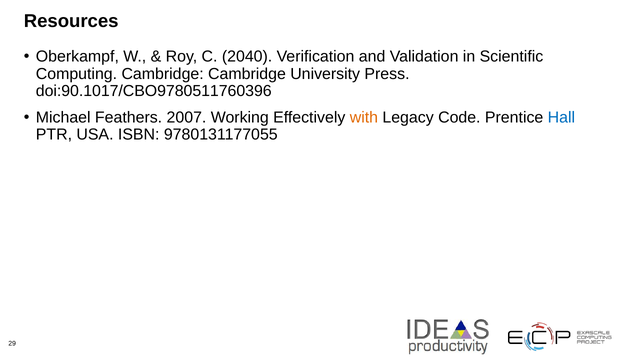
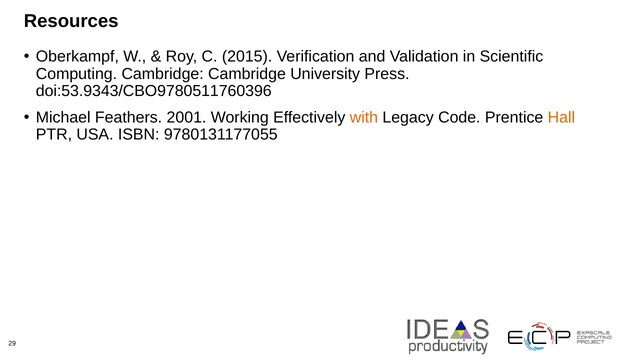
2040: 2040 -> 2015 (247, 57)
doi:90.1017/CBO9780511760396: doi:90.1017/CBO9780511760396 -> doi:53.9343/CBO9780511760396 (154, 91)
2007: 2007 -> 2001 (186, 117)
Hall colour: blue -> orange (561, 117)
